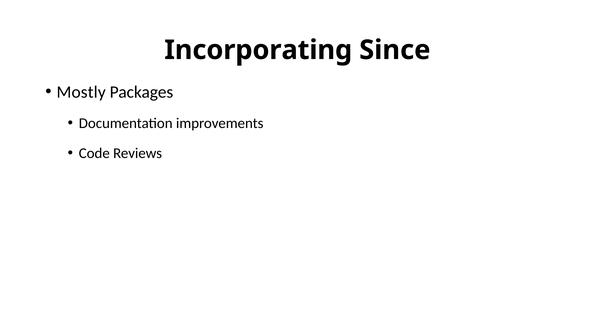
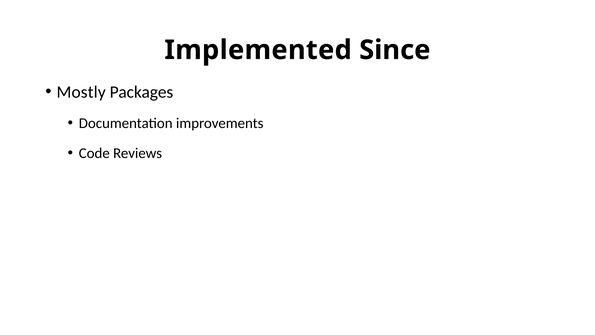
Incorporating: Incorporating -> Implemented (258, 50)
